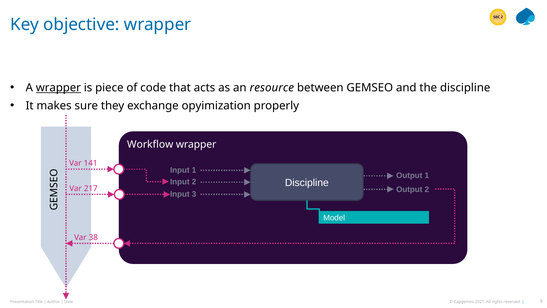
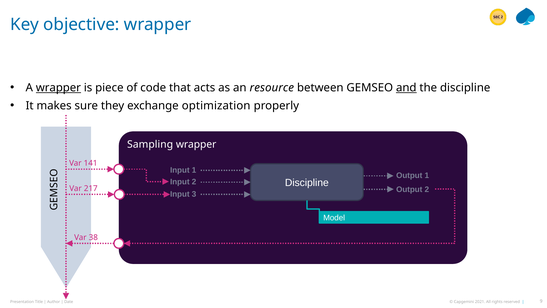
and underline: none -> present (406, 88)
opyimization: opyimization -> optimization (216, 106)
Workflow: Workflow -> Sampling (150, 144)
